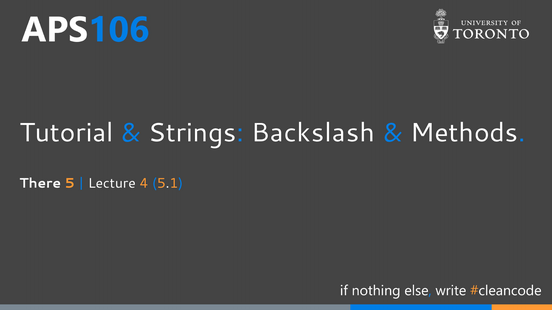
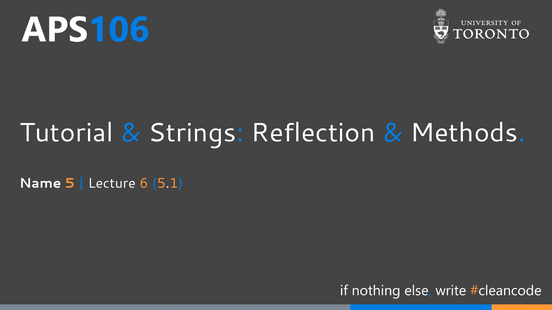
Backslash: Backslash -> Reflection (313, 133)
There: There -> Name (40, 184)
4: 4 -> 6 (144, 184)
